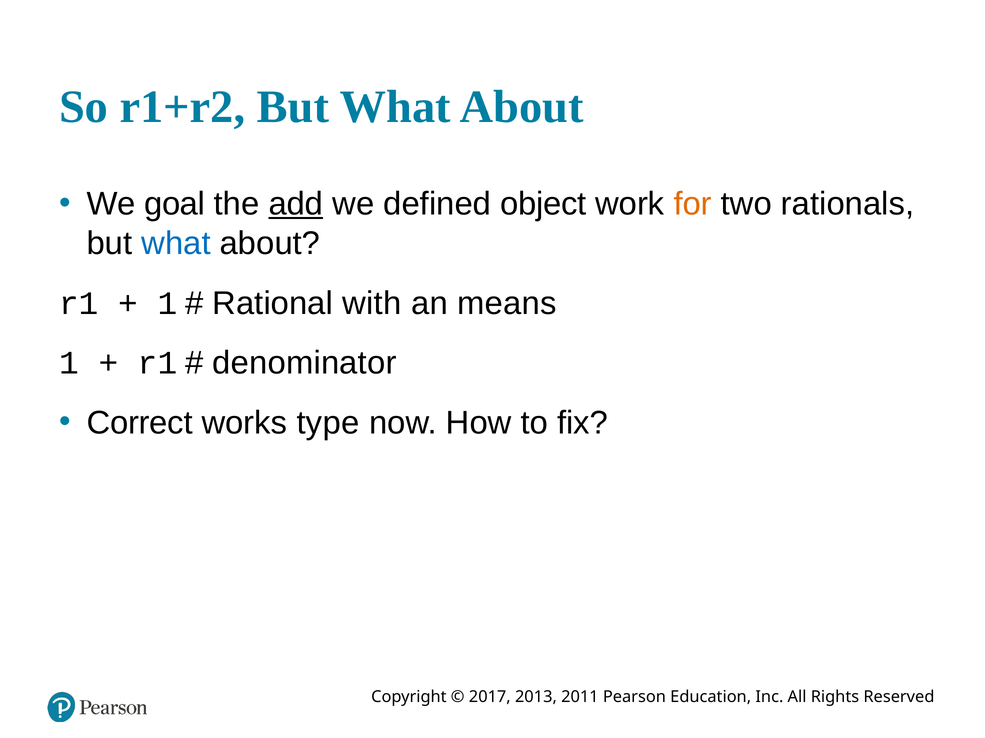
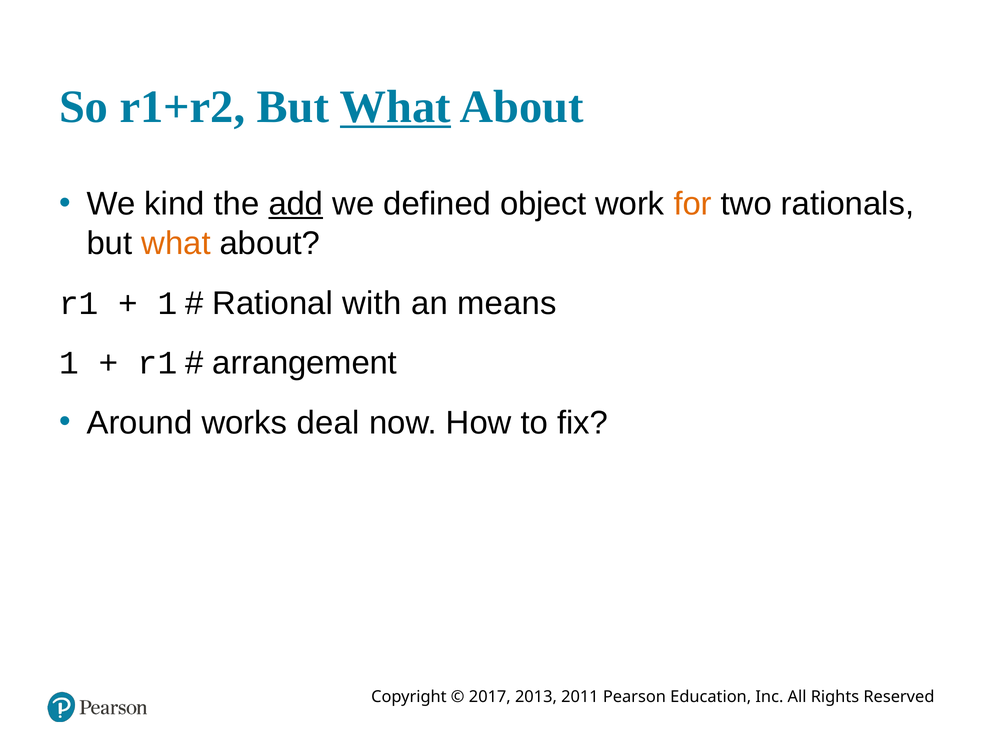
What underline: none -> present (395, 107)
goal: goal -> kind (174, 204)
what colour: blue -> orange (176, 244)
denominator: denominator -> arrangement (305, 363)
Correct: Correct -> Around (140, 423)
type: type -> deal (328, 423)
